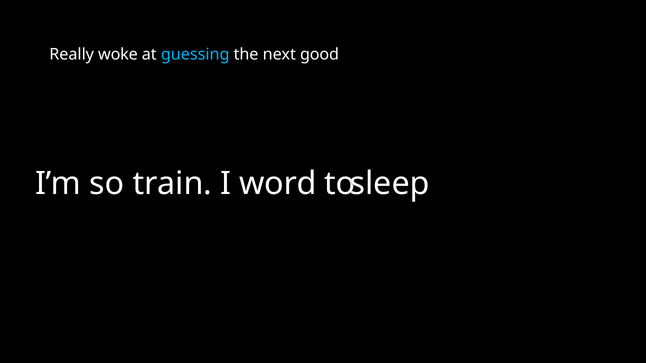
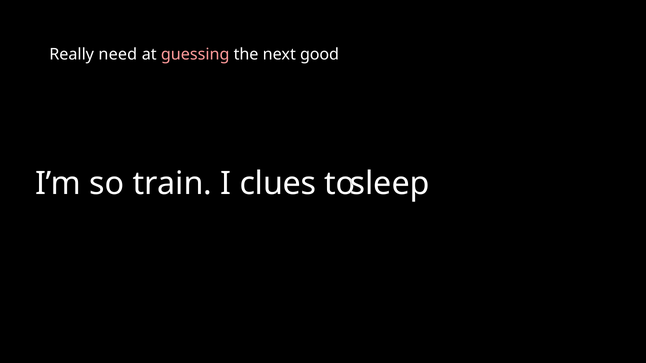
woke: woke -> need (118, 54)
guessing colour: light blue -> pink (195, 54)
word: word -> clues (278, 184)
